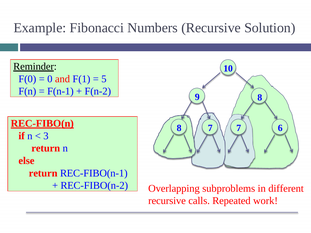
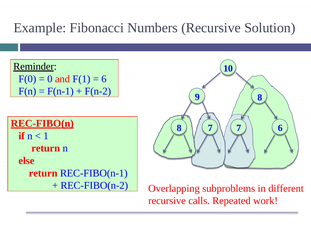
5: 5 -> 6 (104, 79)
3: 3 -> 1 (46, 136)
